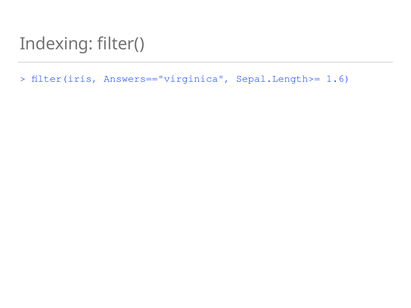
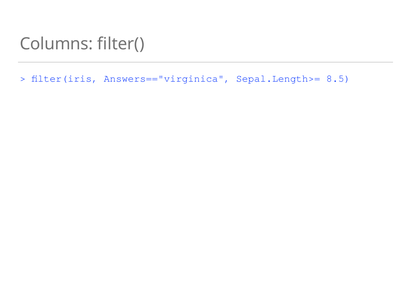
Indexing: Indexing -> Columns (56, 44)
1.6: 1.6 -> 8.5 (338, 79)
